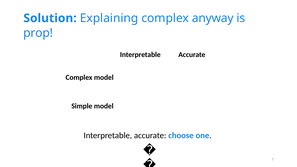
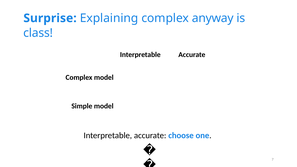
Solution: Solution -> Surprise (50, 18)
prop: prop -> class (38, 33)
